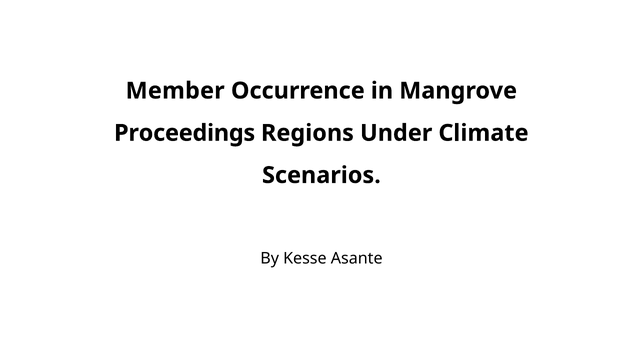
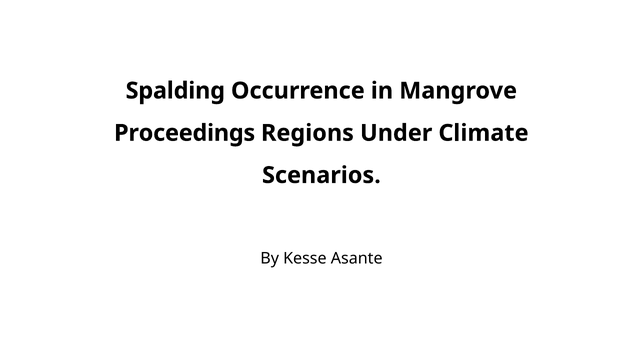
Member: Member -> Spalding (175, 91)
